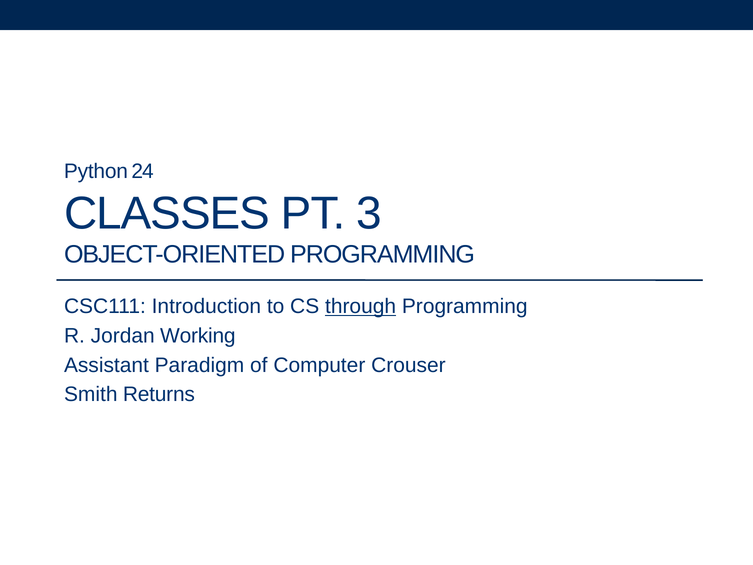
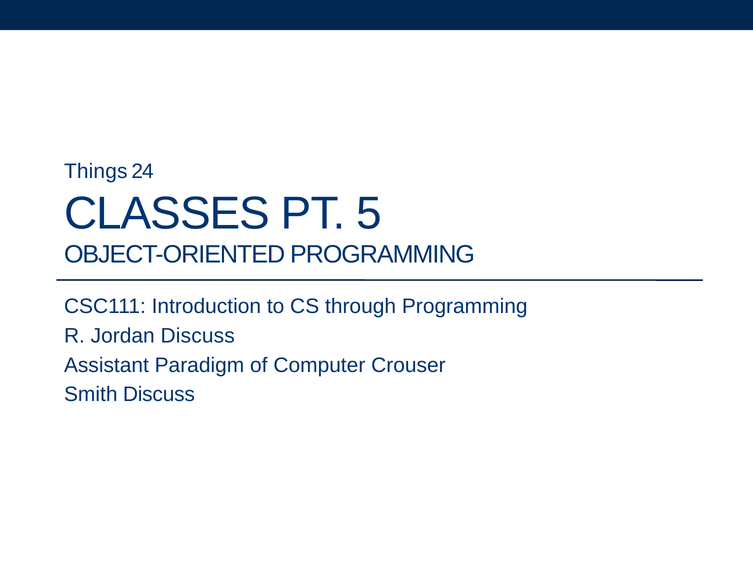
Python: Python -> Things (96, 171)
3: 3 -> 5 (369, 213)
through underline: present -> none (361, 306)
Jordan Working: Working -> Discuss (198, 336)
Smith Returns: Returns -> Discuss (159, 394)
